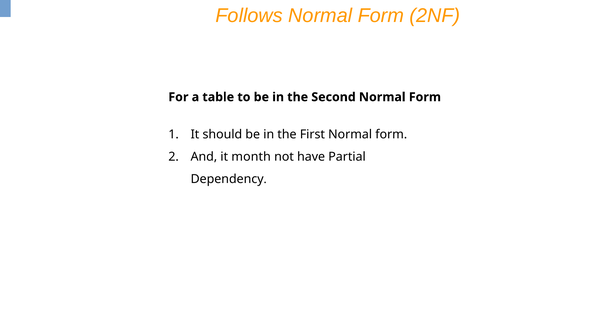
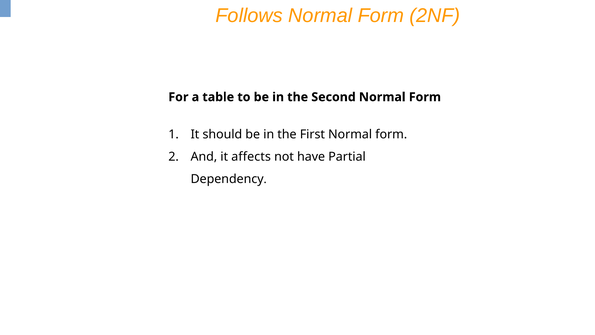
month: month -> affects (251, 157)
